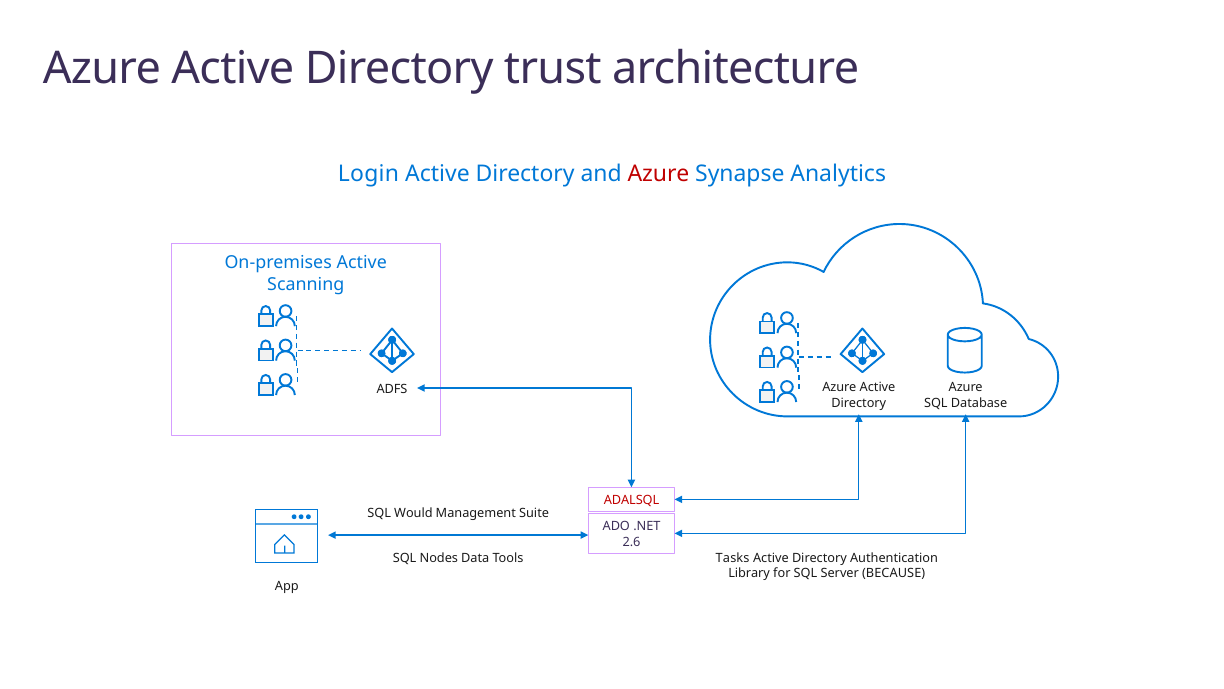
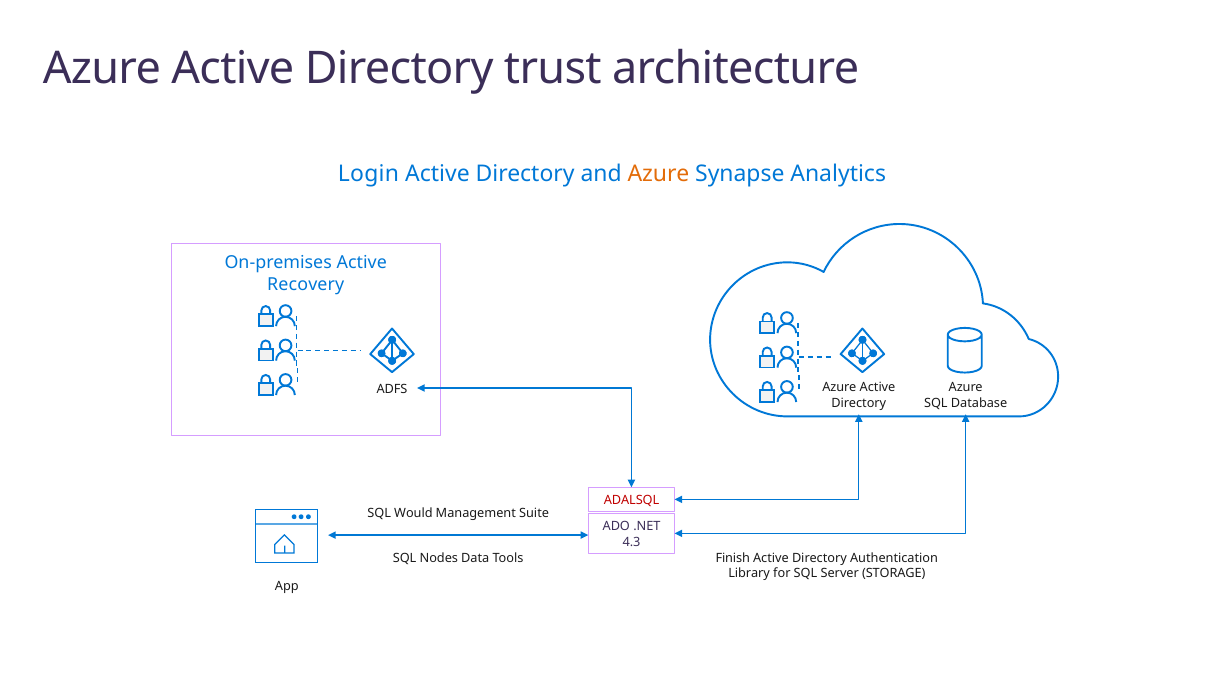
Azure colour: red -> orange (658, 174)
Scanning: Scanning -> Recovery (306, 284)
2.6: 2.6 -> 4.3 (631, 542)
Tasks: Tasks -> Finish (733, 558)
BECAUSE: BECAUSE -> STORAGE (894, 573)
